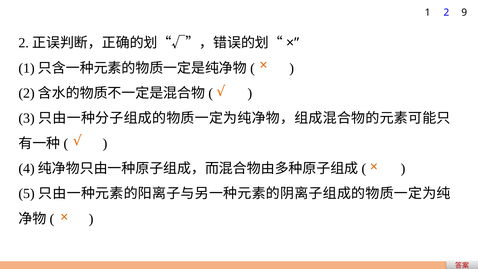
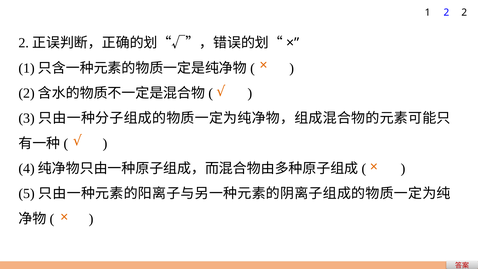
2 9: 9 -> 2 (464, 12)
